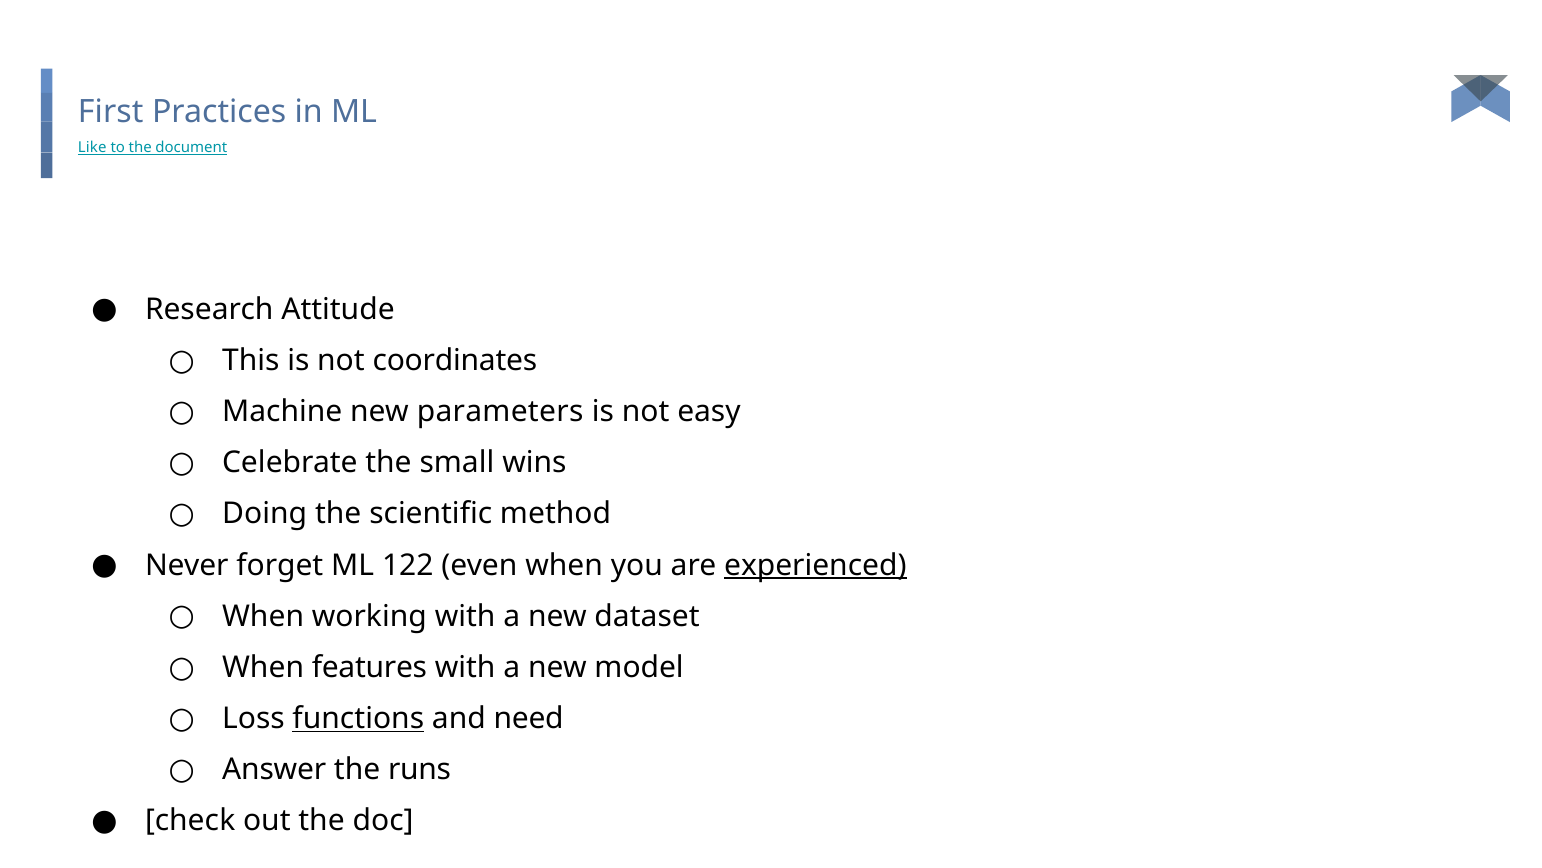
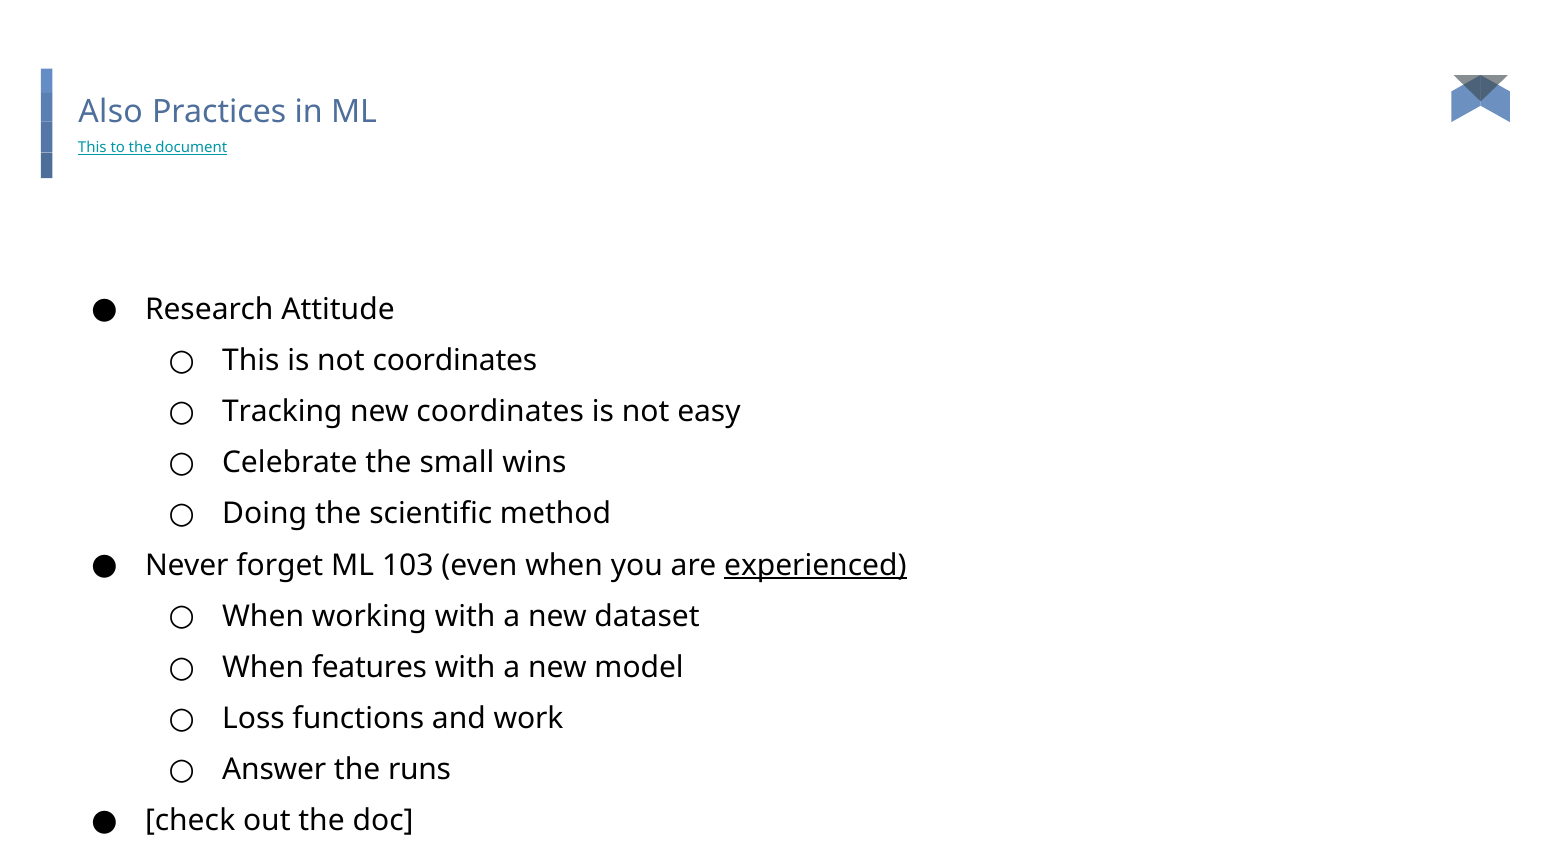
First: First -> Also (111, 112)
Like: Like -> This (92, 148)
Machine: Machine -> Tracking (282, 411)
new parameters: parameters -> coordinates (500, 411)
122: 122 -> 103 (408, 565)
functions underline: present -> none (358, 718)
need: need -> work (529, 718)
